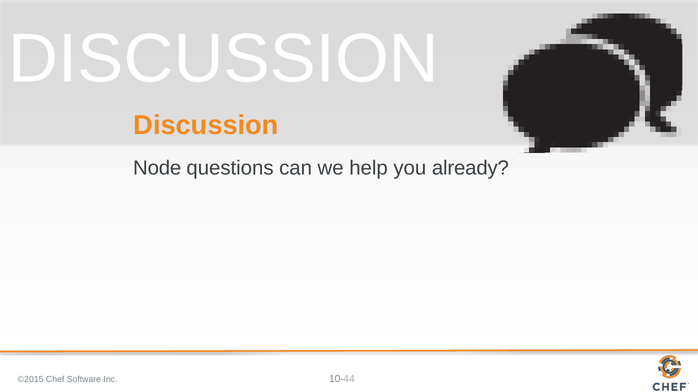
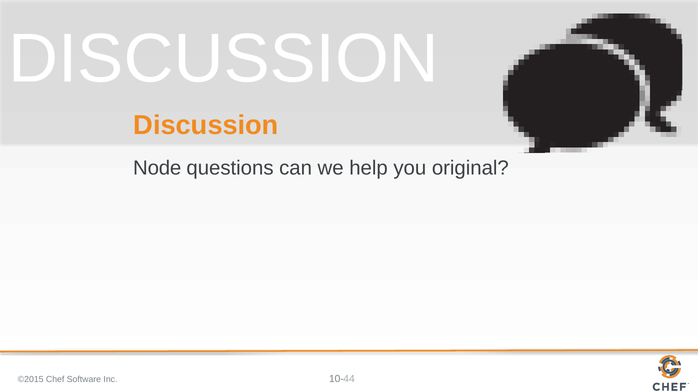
already: already -> original (470, 168)
